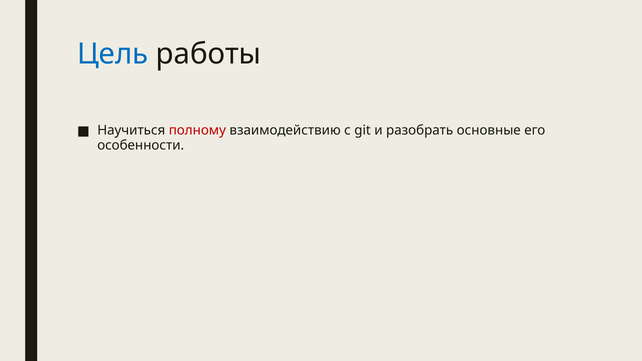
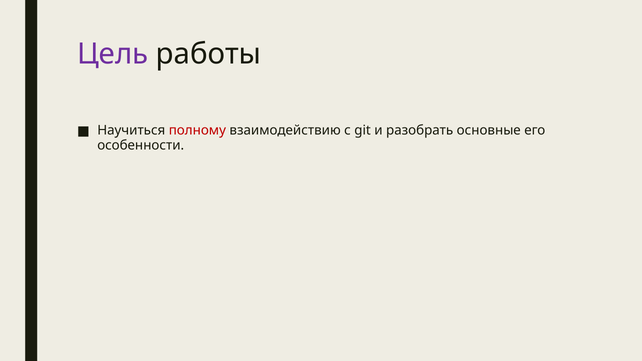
Цель colour: blue -> purple (113, 54)
